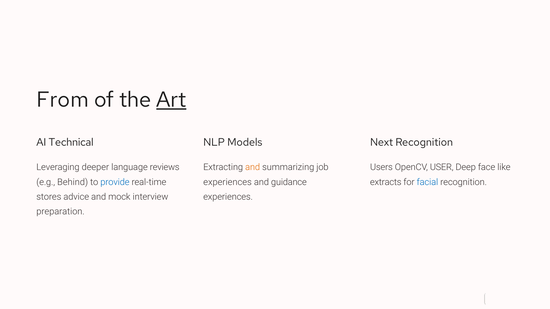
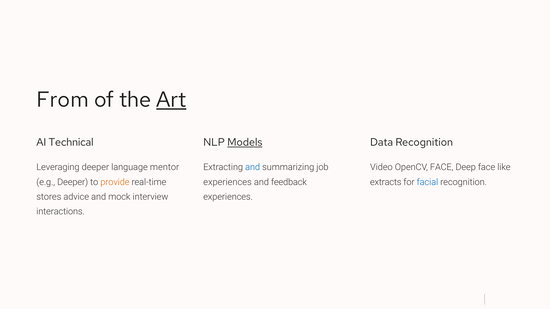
Models underline: none -> present (245, 142)
Next: Next -> Data (382, 142)
and colour: orange -> blue (253, 168)
reviews: reviews -> mentor (165, 168)
Users: Users -> Video (381, 168)
OpenCV USER: USER -> FACE (442, 168)
e.g Behind: Behind -> Deeper (73, 182)
provide colour: blue -> orange (115, 182)
guidance: guidance -> feedback (289, 182)
preparation: preparation -> interactions (61, 212)
